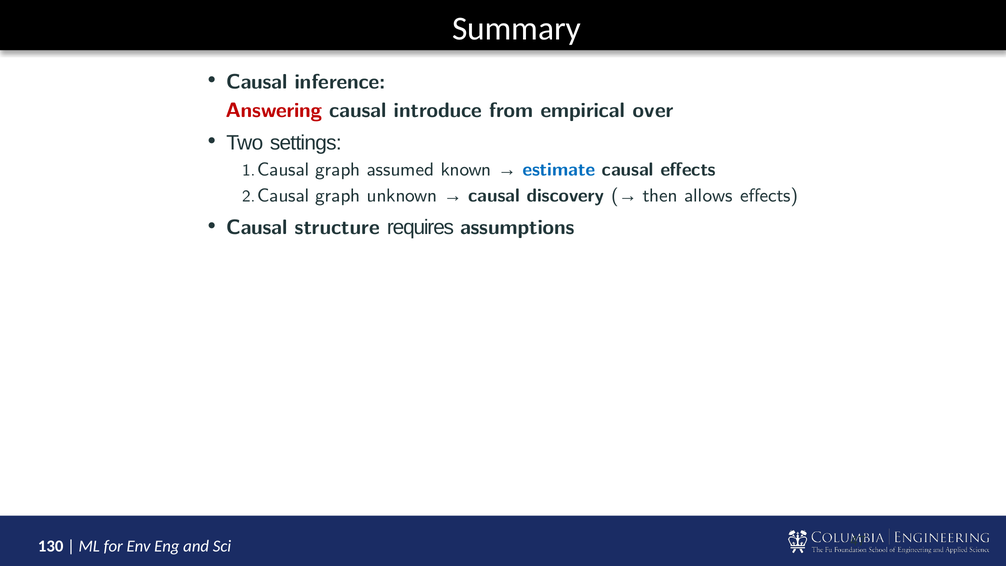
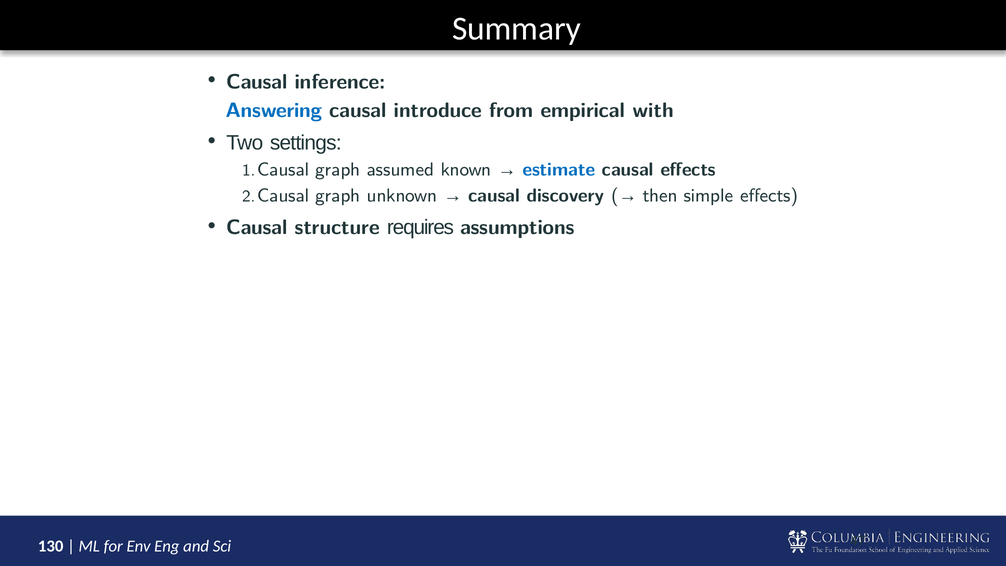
Answering colour: red -> blue (274, 110)
over: over -> with (653, 110)
allows: allows -> simple (709, 196)
